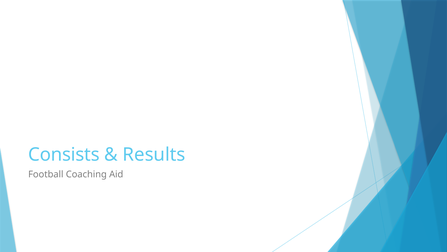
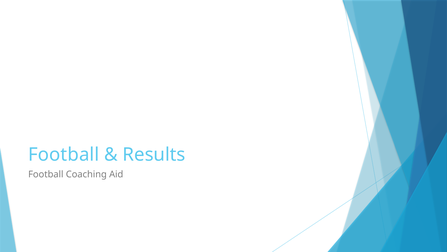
Consists: Consists -> Football (64, 154)
